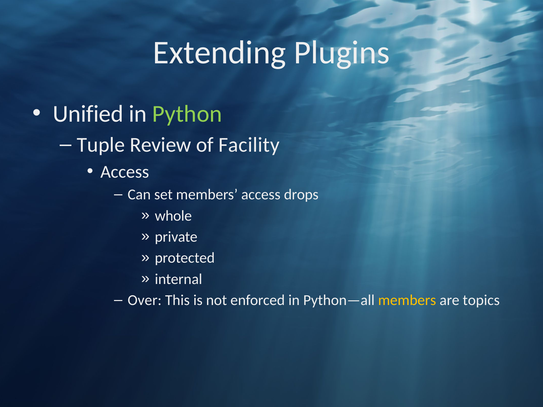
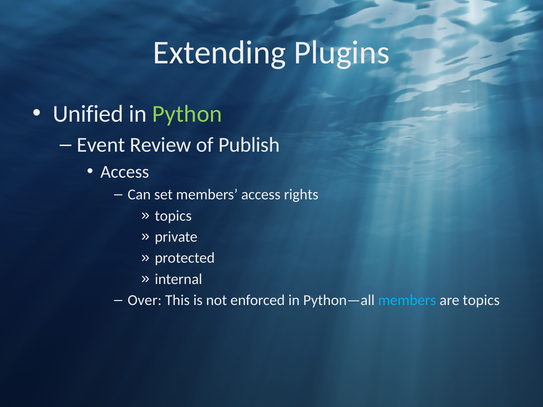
Tuple: Tuple -> Event (101, 145)
Facility: Facility -> Publish (249, 145)
drops: drops -> rights (301, 195)
whole: whole -> topics (173, 216)
members colour: yellow -> light blue (407, 300)
